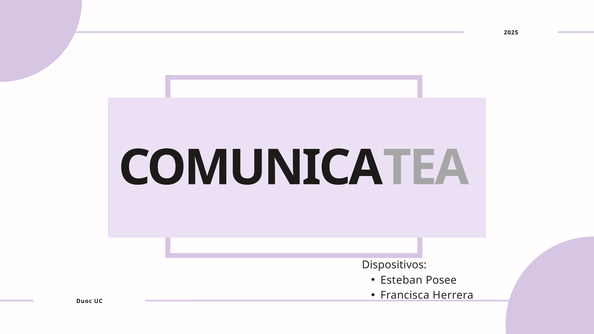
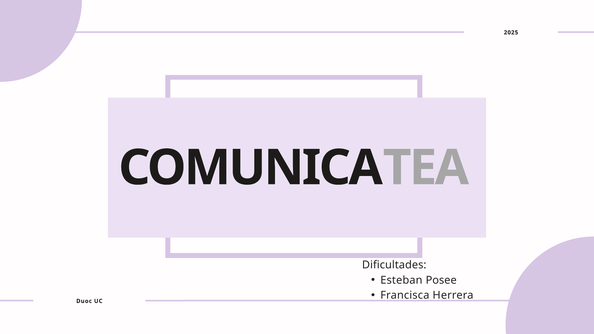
Dispositivos: Dispositivos -> Dificultades (394, 265)
